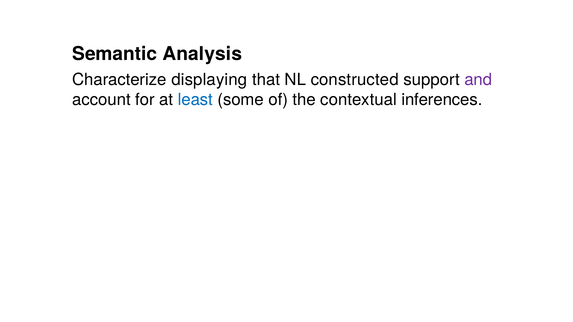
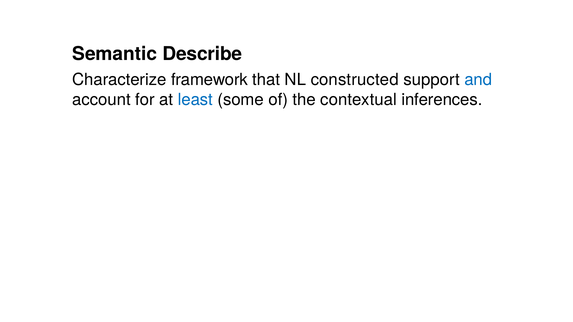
Analysis: Analysis -> Describe (202, 54)
displaying: displaying -> framework (209, 80)
and colour: purple -> blue (478, 80)
